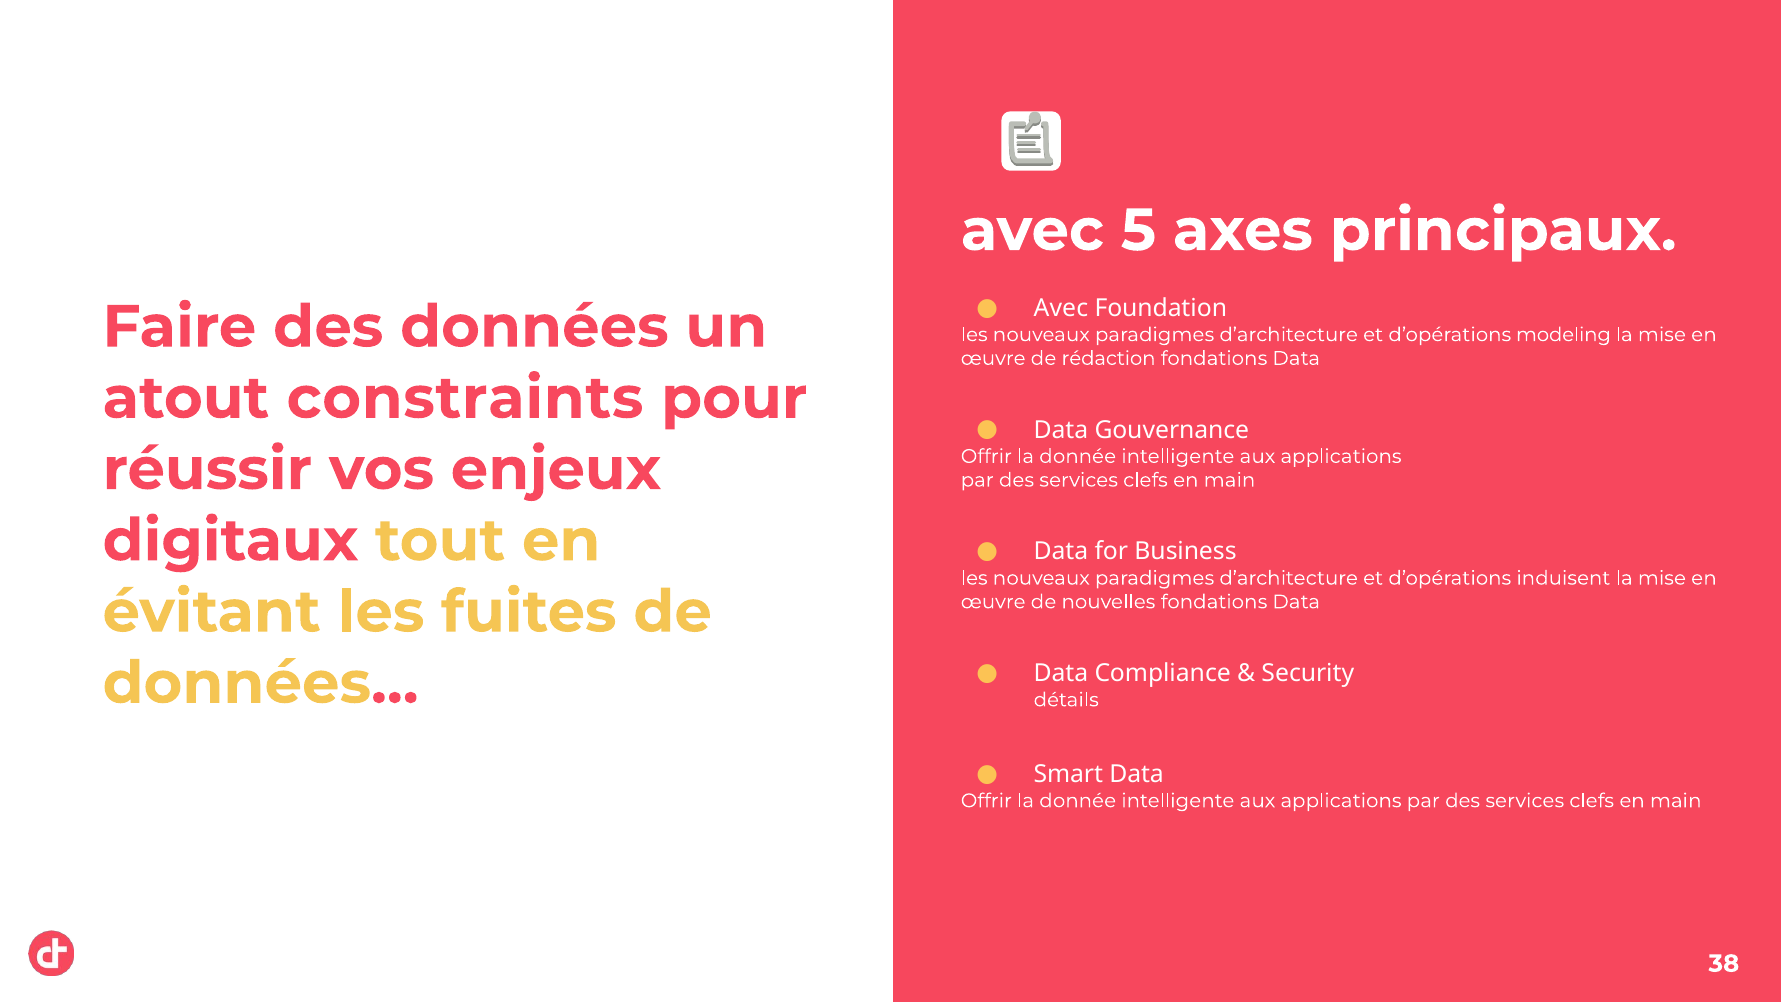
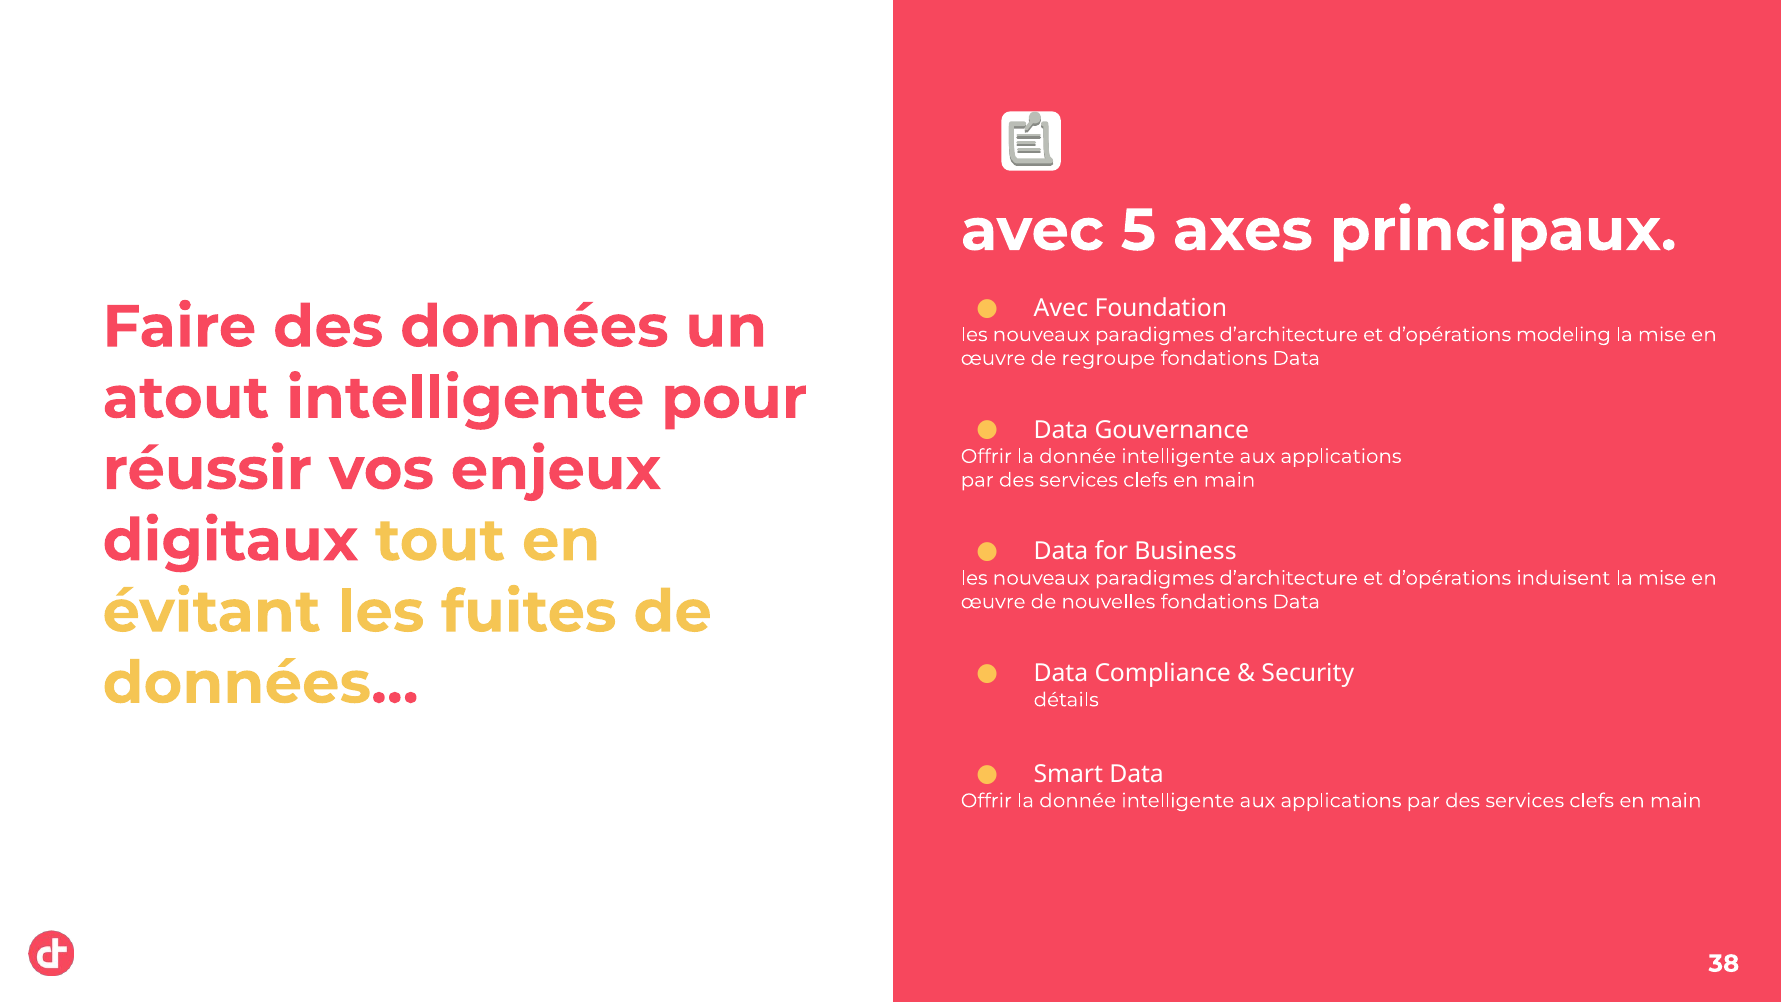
rédaction: rédaction -> regroupe (1108, 358)
atout constraints: constraints -> intelligente (465, 398)
